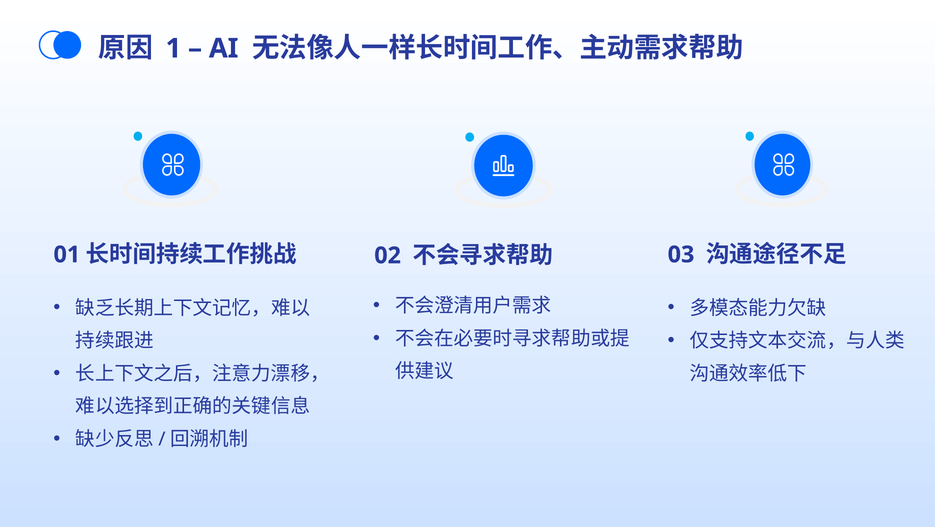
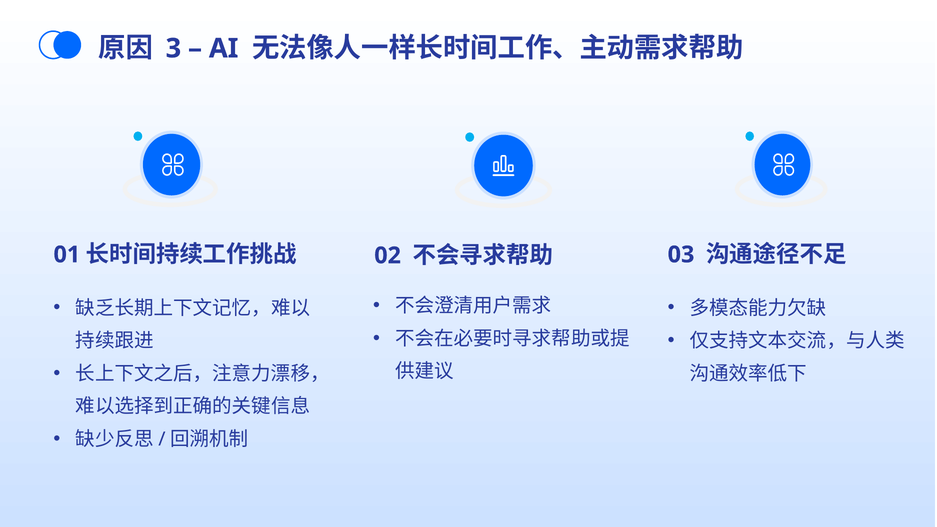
1: 1 -> 3 (173, 48)
